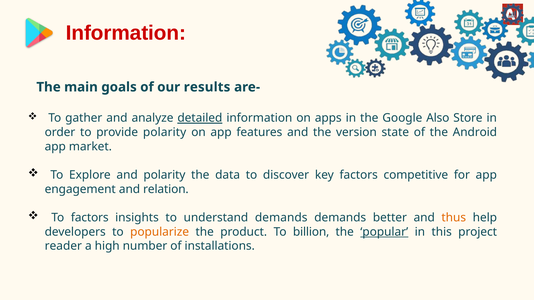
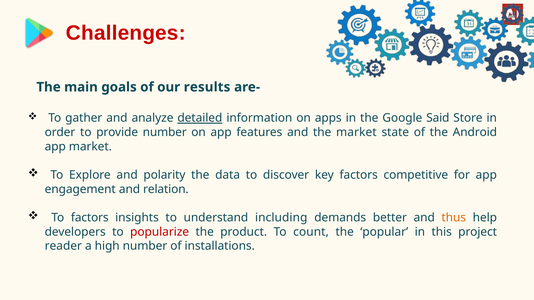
Information: Information -> Challenges (126, 33)
Also: Also -> Said (438, 118)
provide polarity: polarity -> number (165, 132)
the version: version -> market (356, 132)
understand demands: demands -> including (281, 218)
popularize colour: orange -> red (160, 232)
billion: billion -> count (311, 232)
popular underline: present -> none (384, 232)
